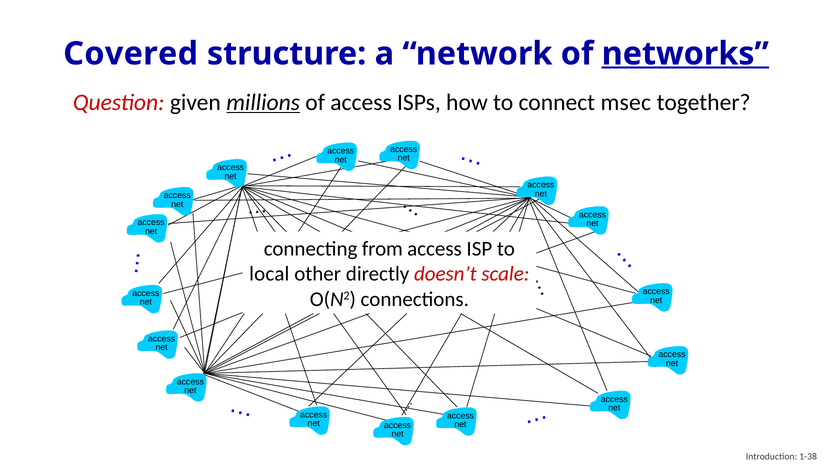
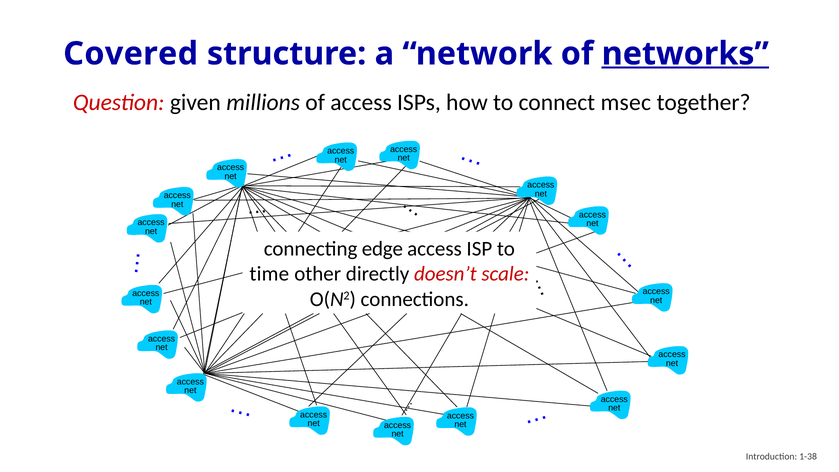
millions underline: present -> none (263, 102)
from: from -> edge (382, 249)
local: local -> time (269, 274)
